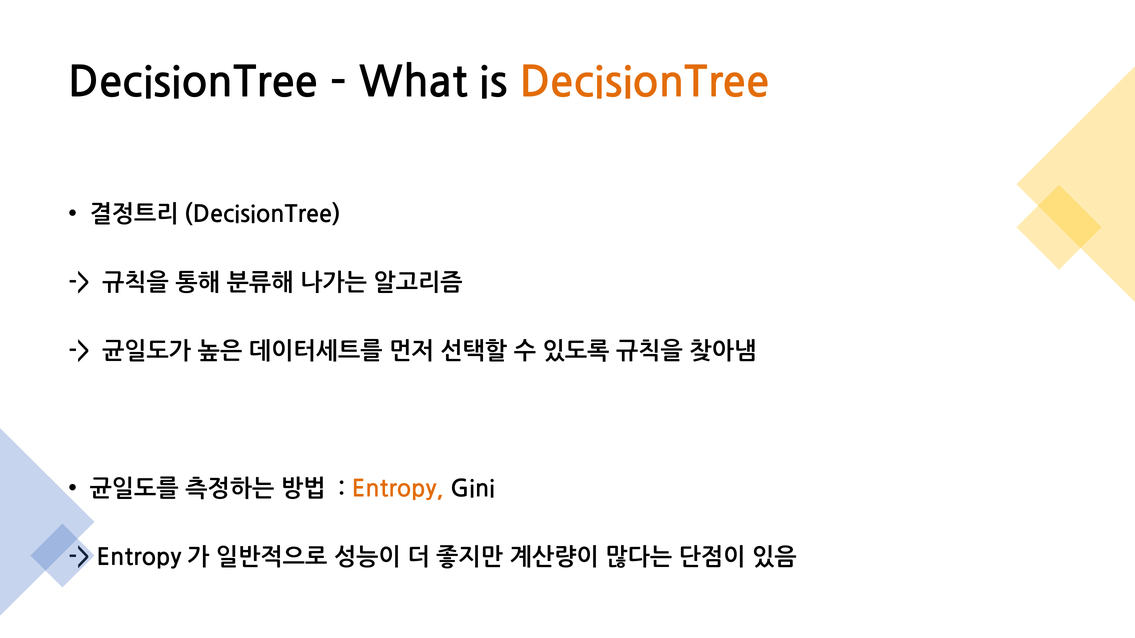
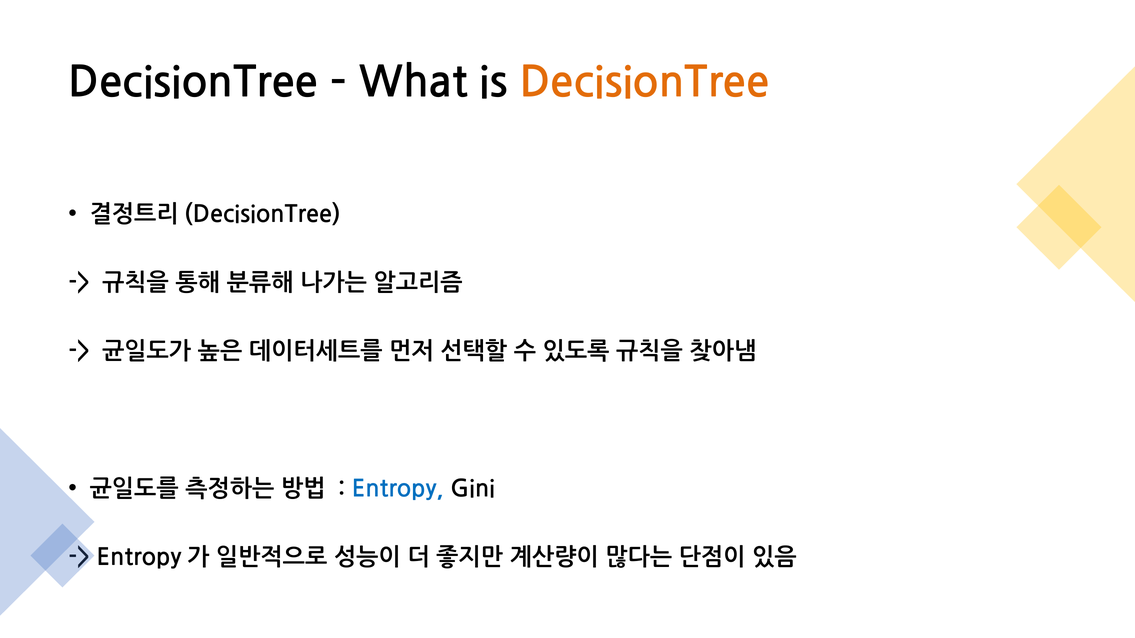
Entropy colour: orange -> blue (398, 489)
